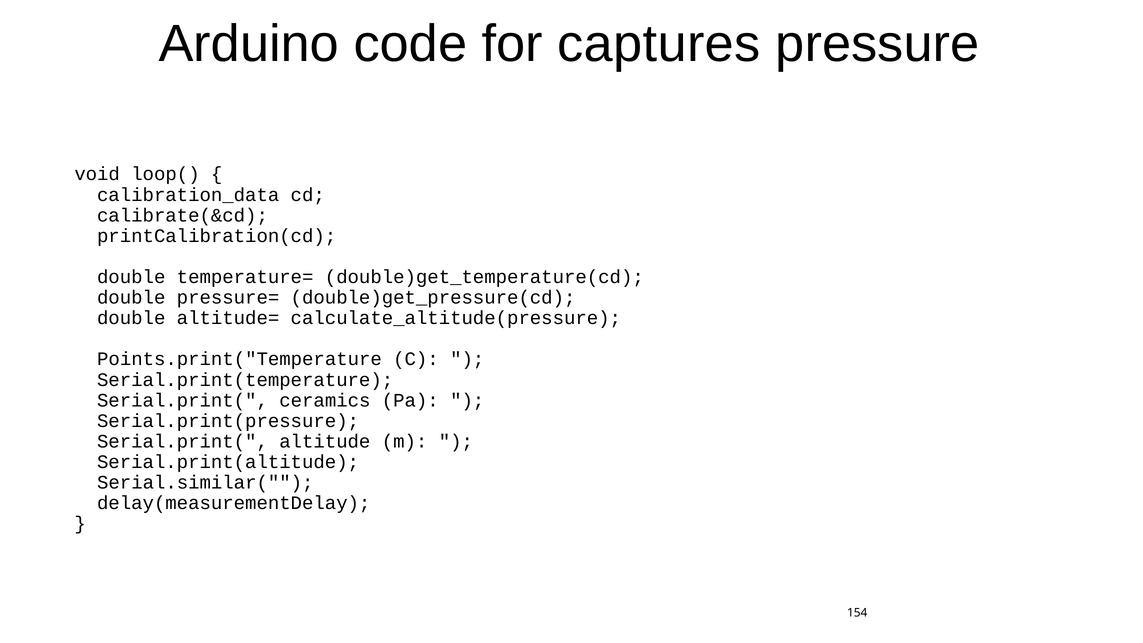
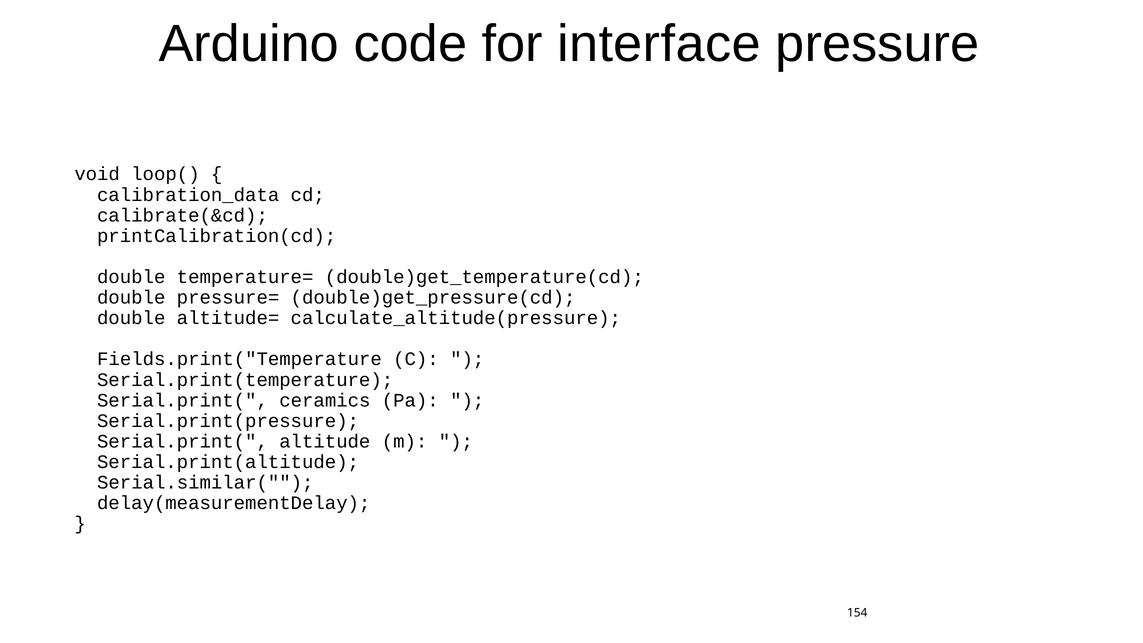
captures: captures -> interface (659, 44)
Points.print("Temperature: Points.print("Temperature -> Fields.print("Temperature (239, 359)
